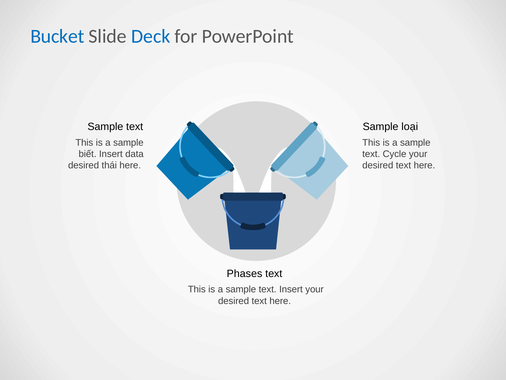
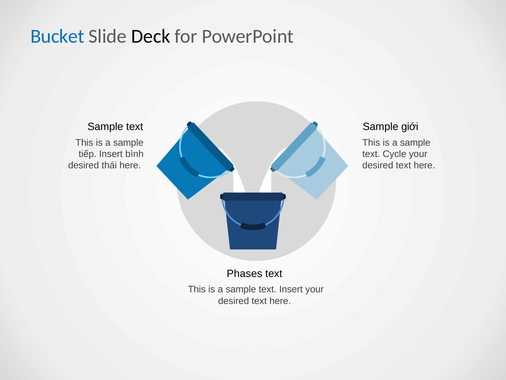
Deck colour: blue -> black (151, 36)
loại: loại -> giới (410, 127)
biết: biết -> tiếp (88, 154)
data: data -> bình (134, 154)
